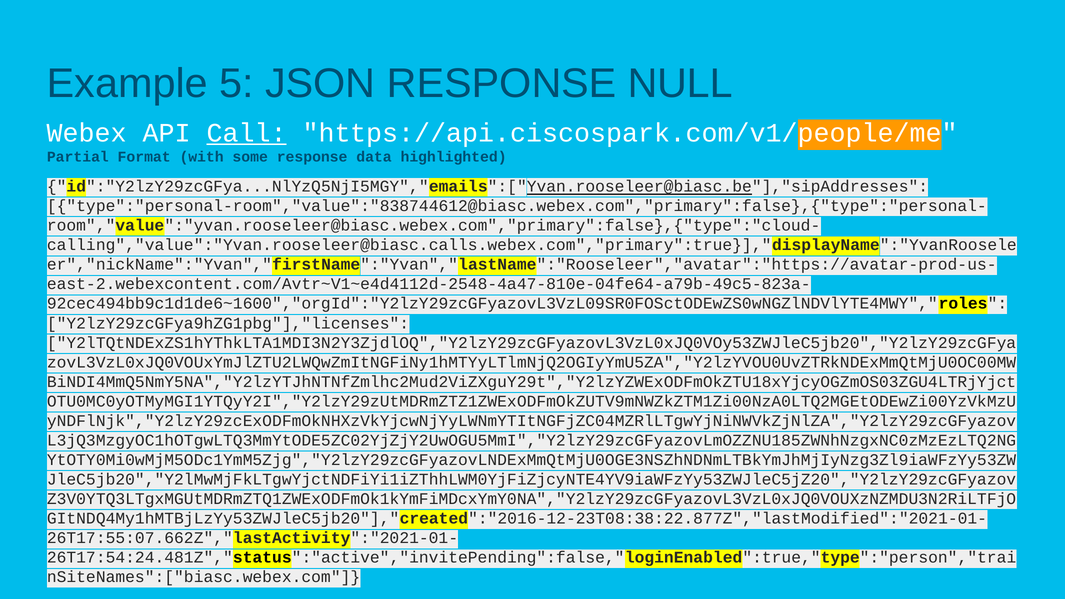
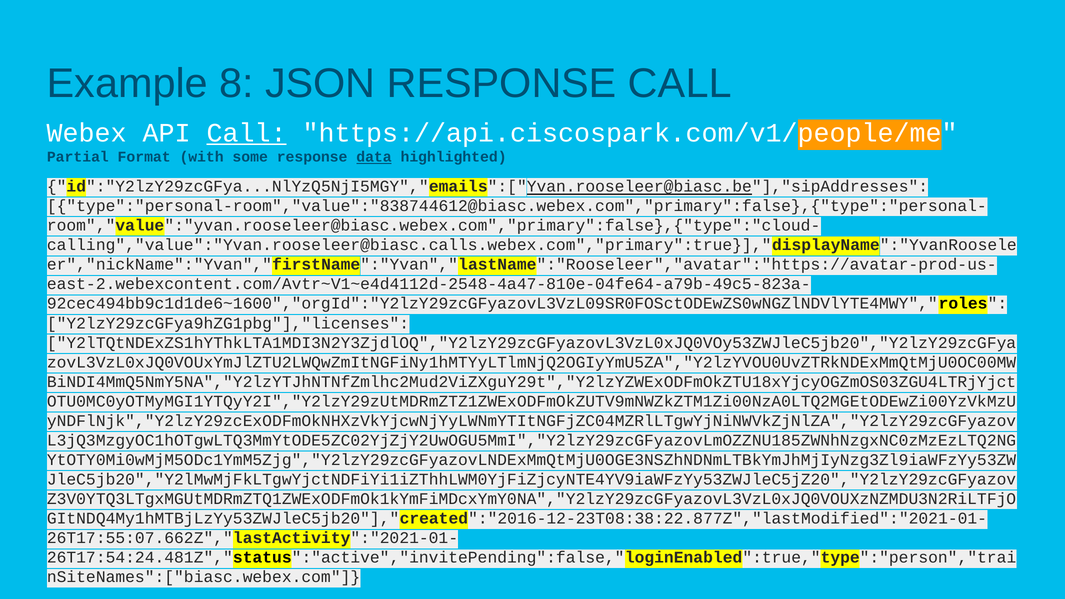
5: 5 -> 8 (236, 83)
RESPONSE NULL: NULL -> CALL (680, 83)
data underline: none -> present (374, 157)
